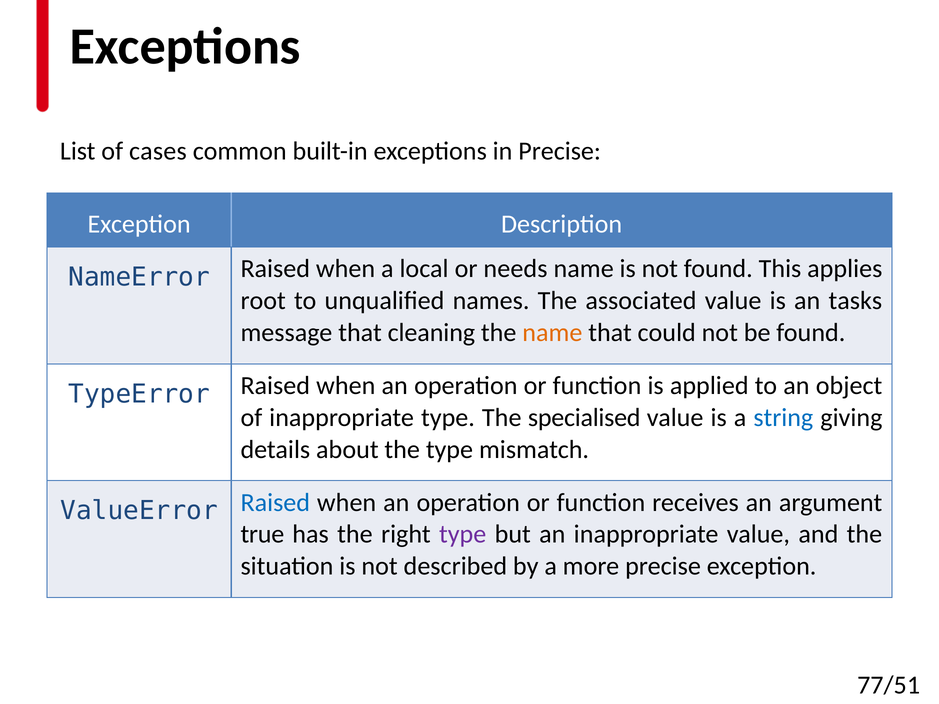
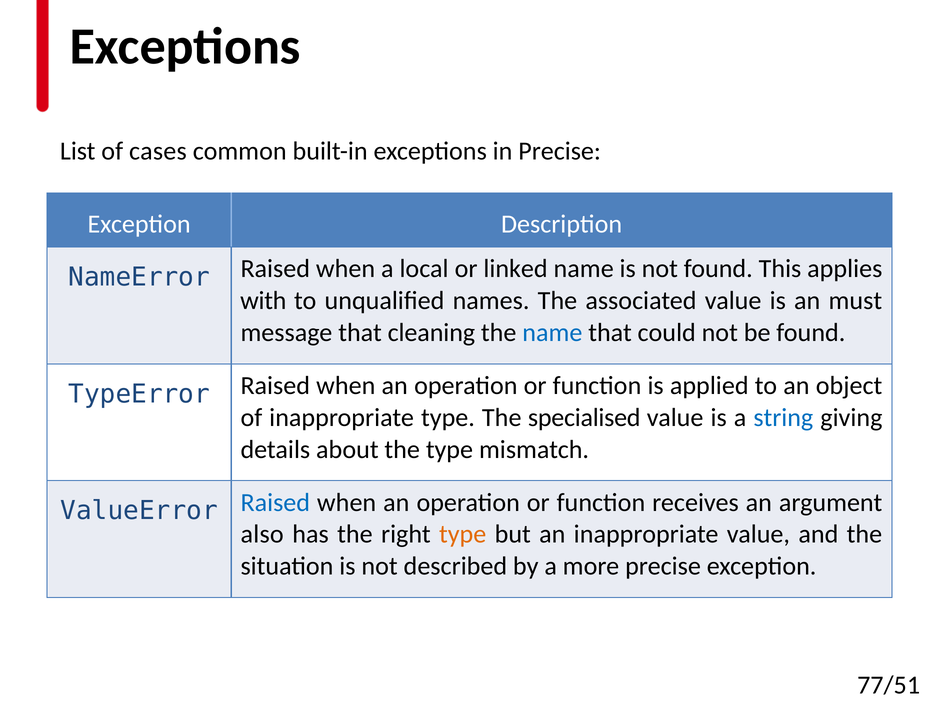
needs: needs -> linked (516, 269)
root: root -> with (263, 301)
tasks: tasks -> must (855, 301)
name colour: orange -> blue (552, 333)
true: true -> also (262, 535)
type colour: purple -> orange (463, 535)
